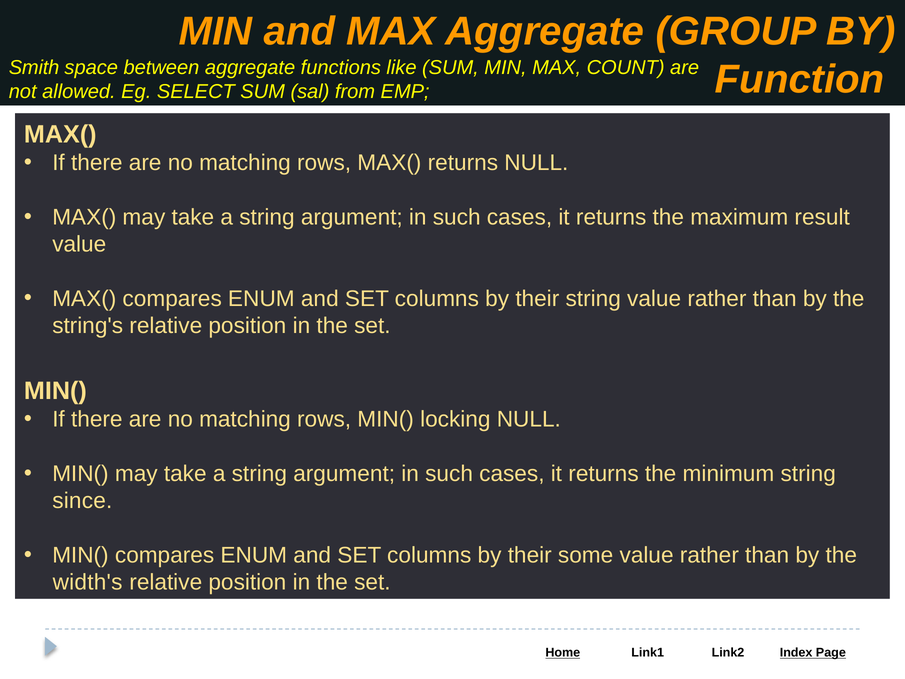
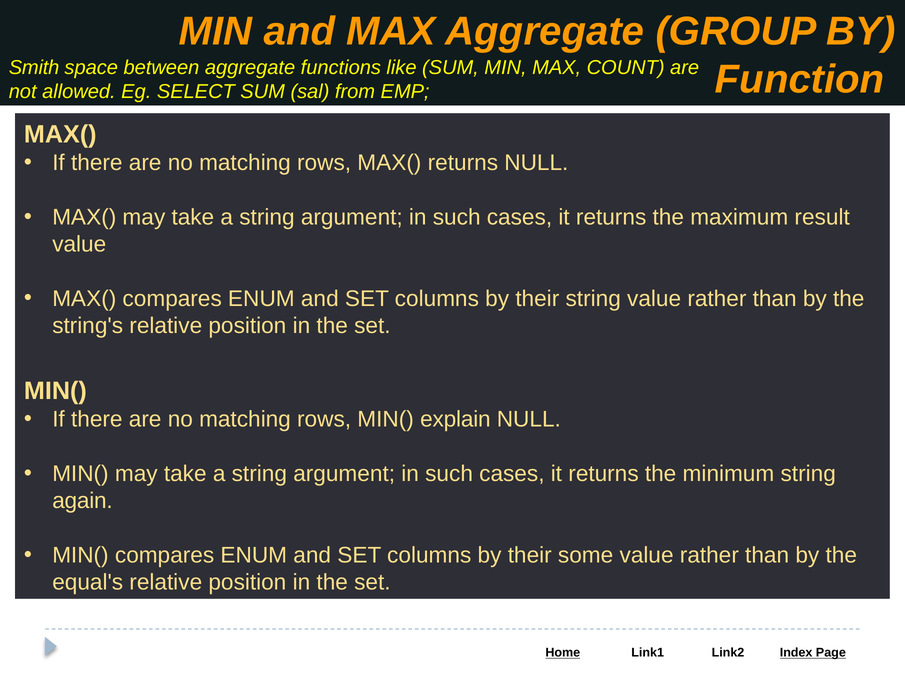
locking: locking -> explain (455, 419)
since: since -> again (82, 501)
width's: width's -> equal's (88, 582)
